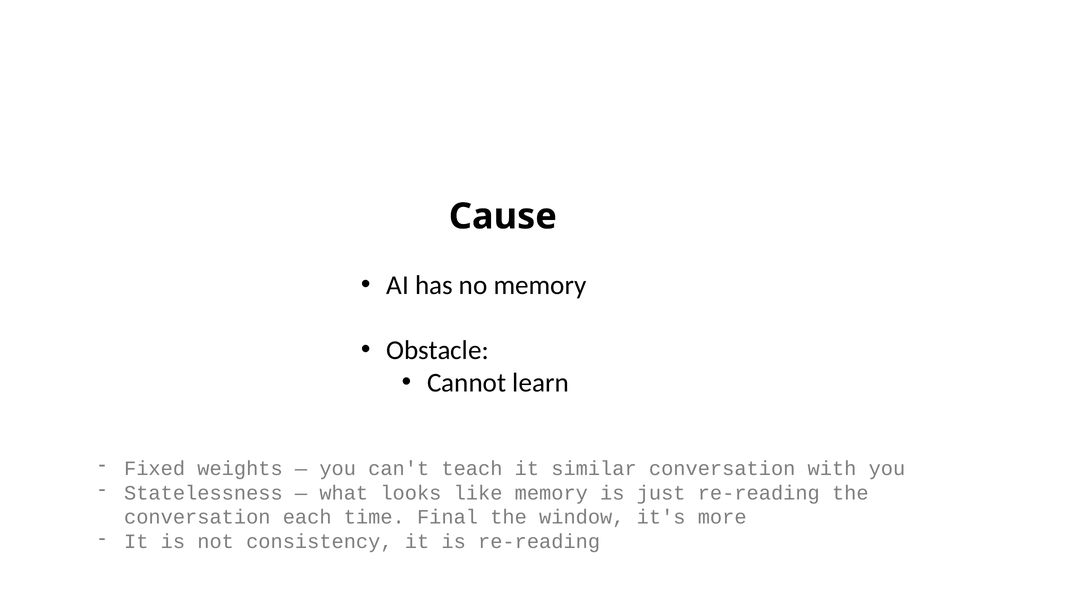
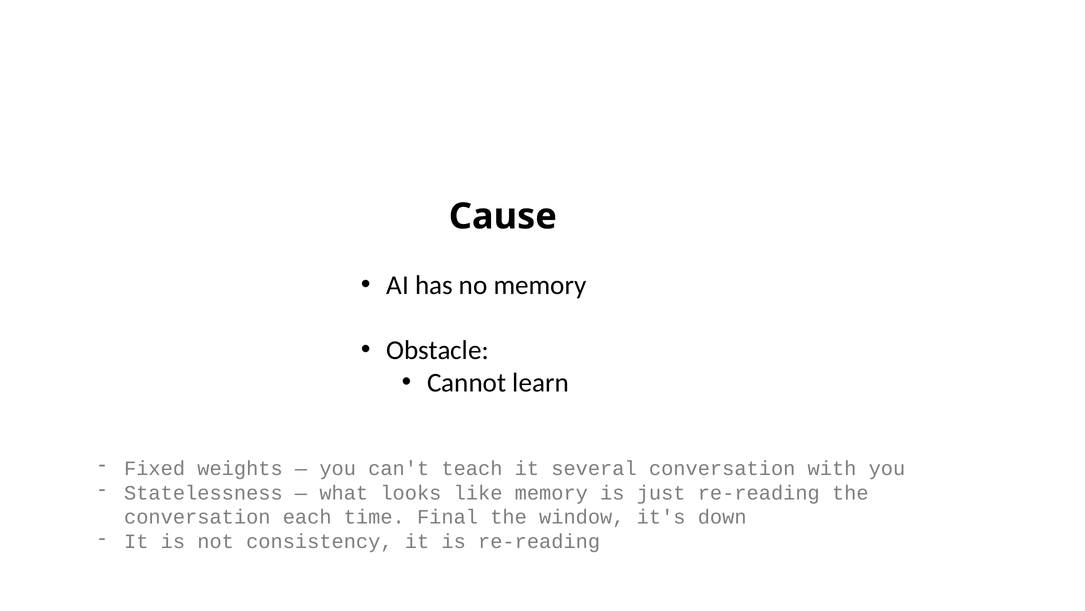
similar: similar -> several (594, 468)
more: more -> down (722, 517)
